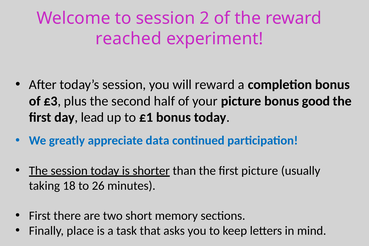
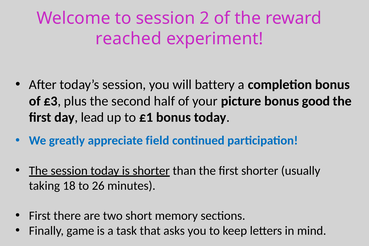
will reward: reward -> battery (215, 85)
data: data -> field (157, 141)
first picture: picture -> shorter (260, 171)
place: place -> game (80, 231)
